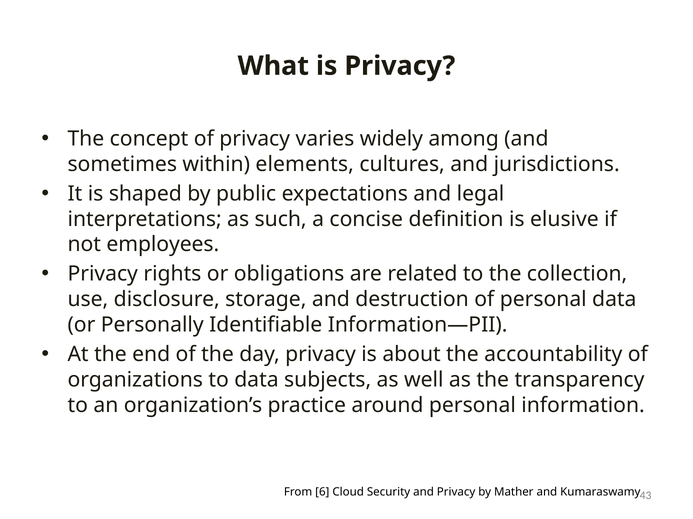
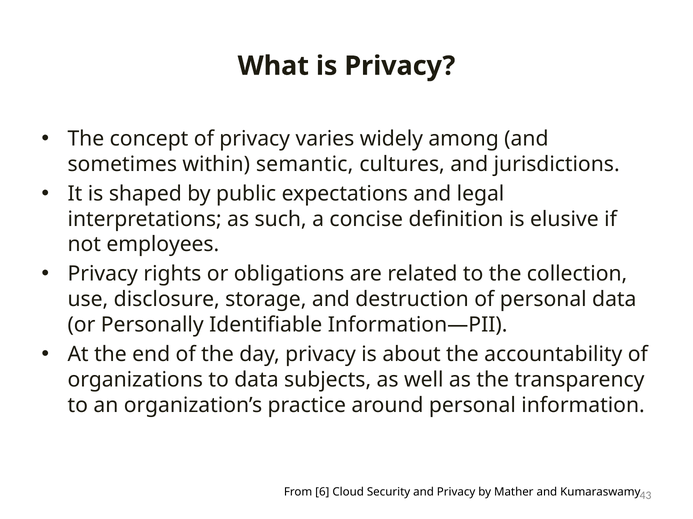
elements: elements -> semantic (305, 164)
